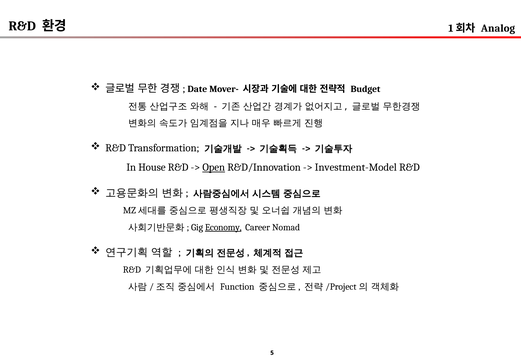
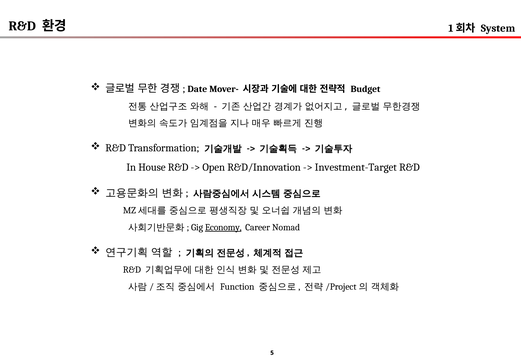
Analog: Analog -> System (498, 28)
Open underline: present -> none (214, 167)
Investment-Model: Investment-Model -> Investment-Target (356, 167)
